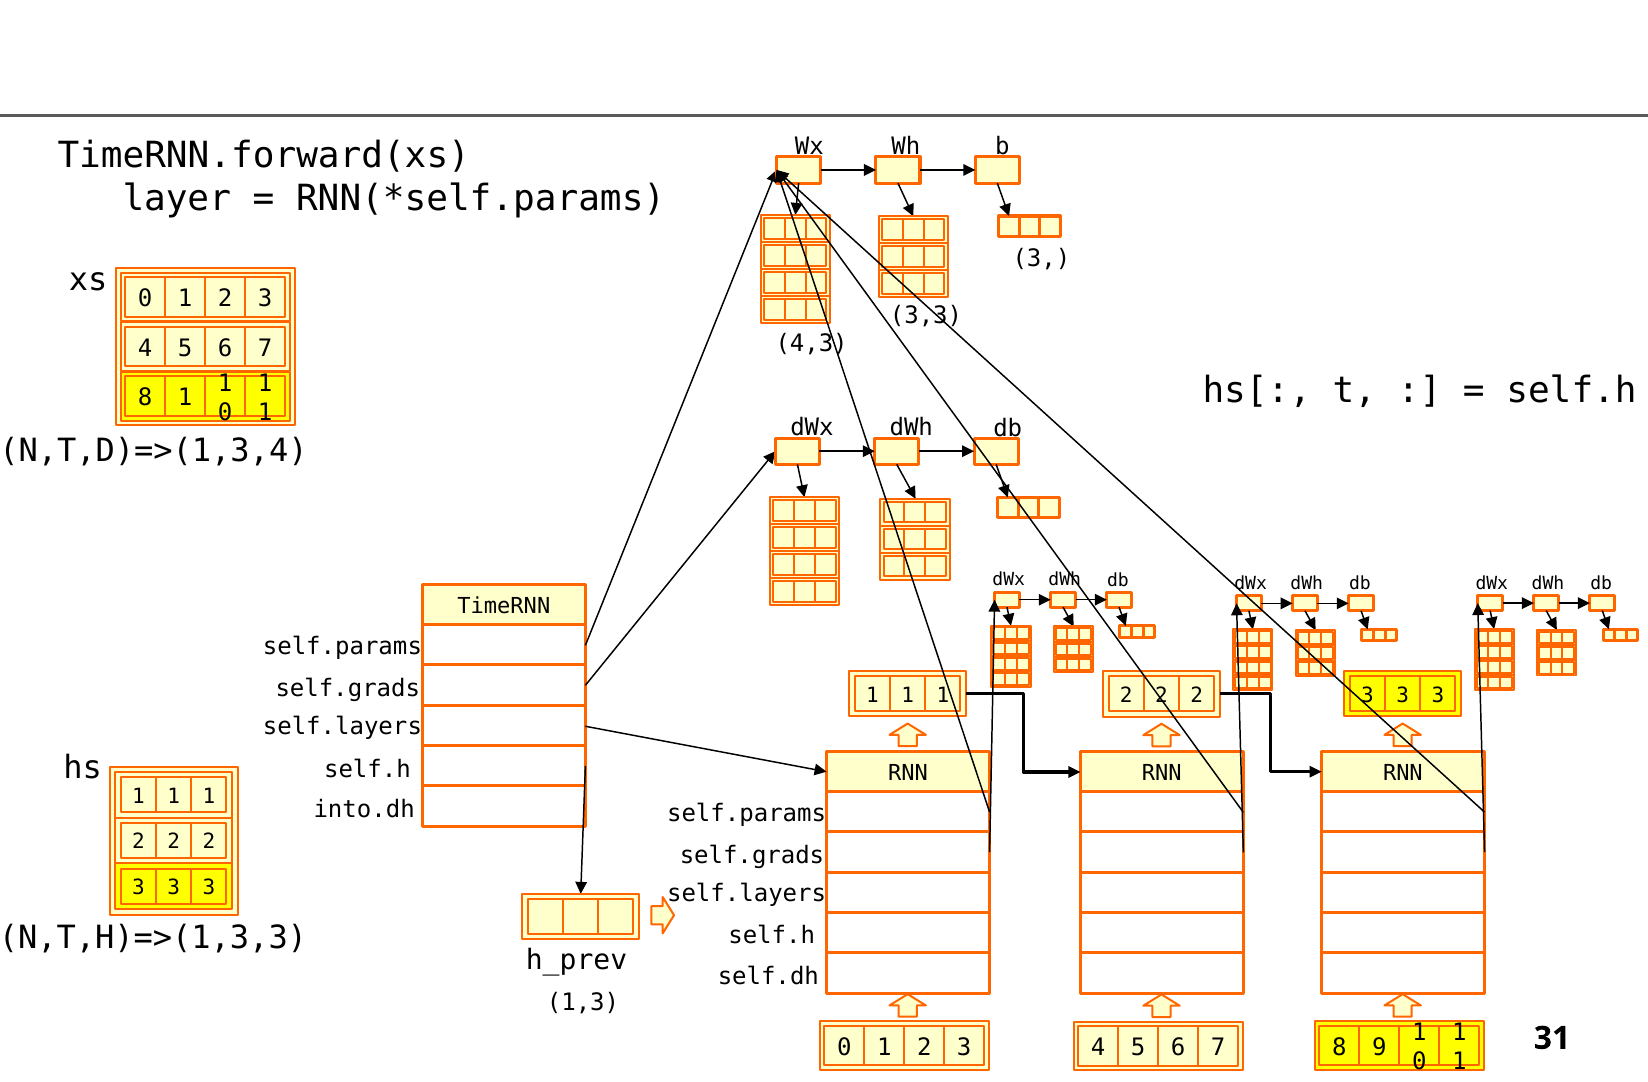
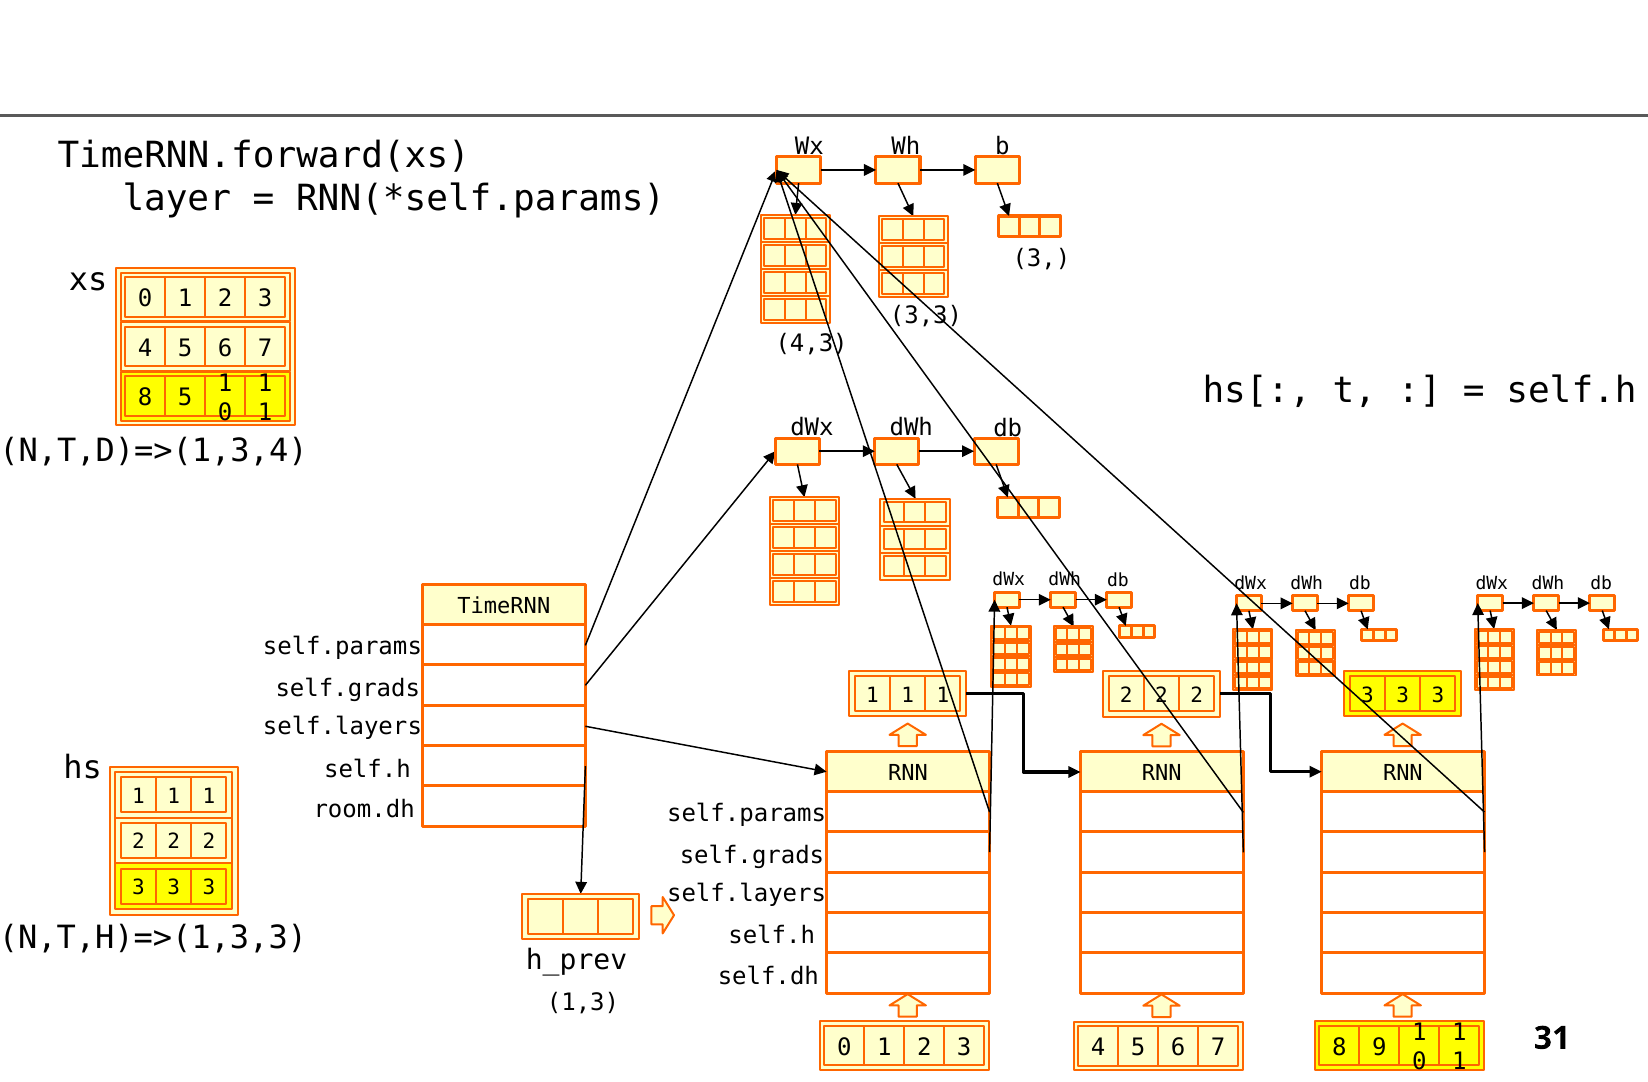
8 1: 1 -> 5 (185, 398)
into.dh: into.dh -> room.dh (364, 810)
